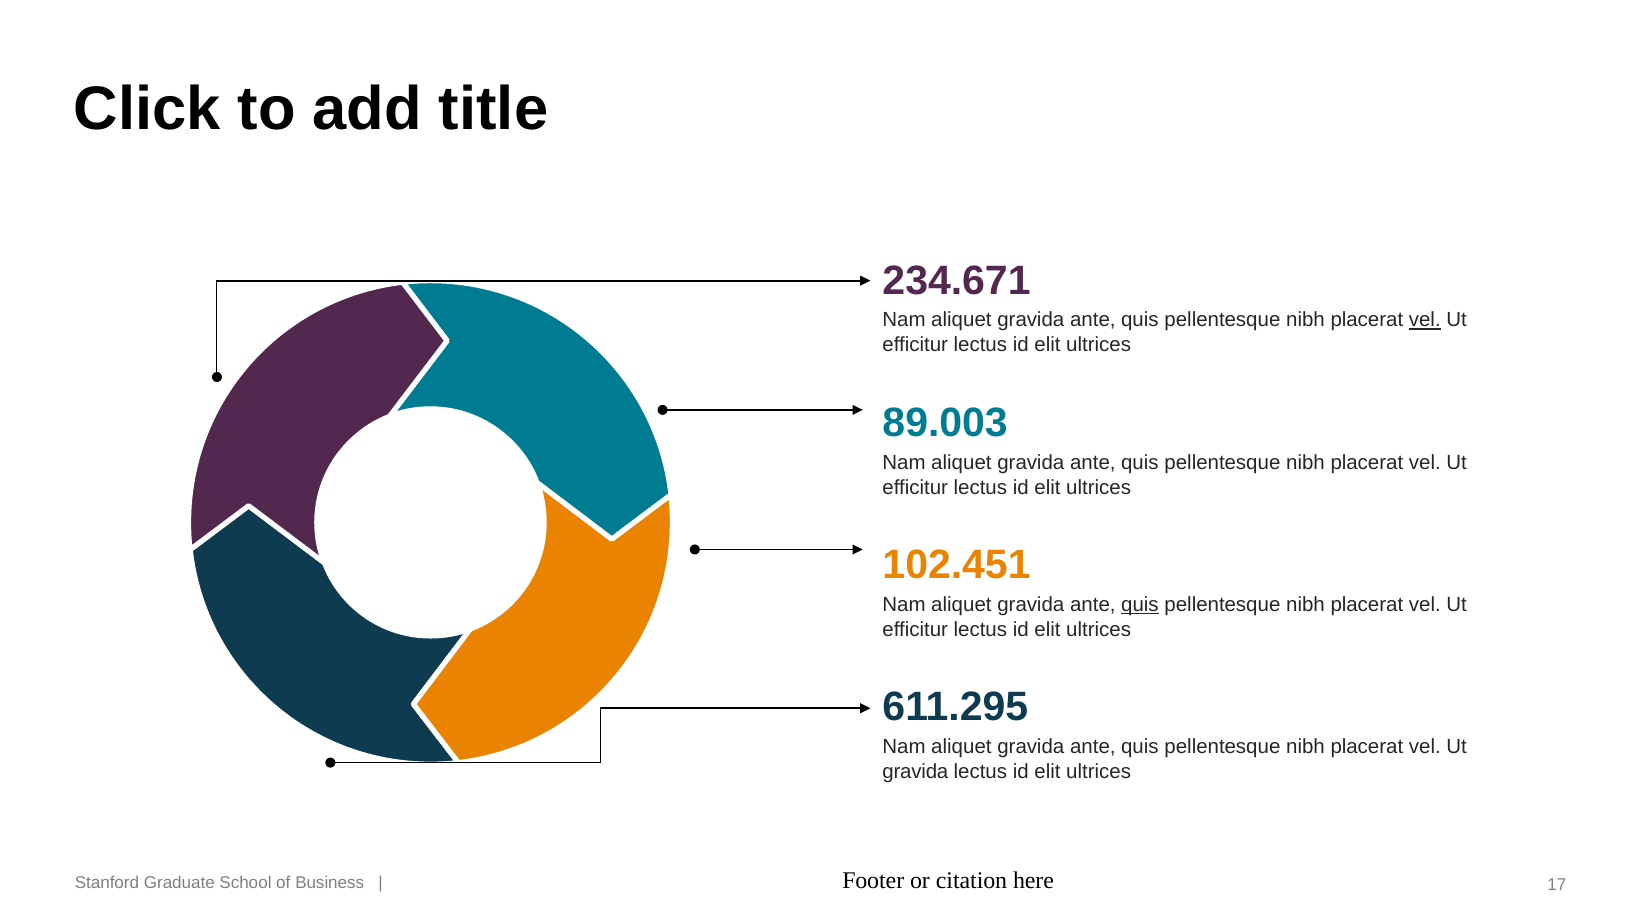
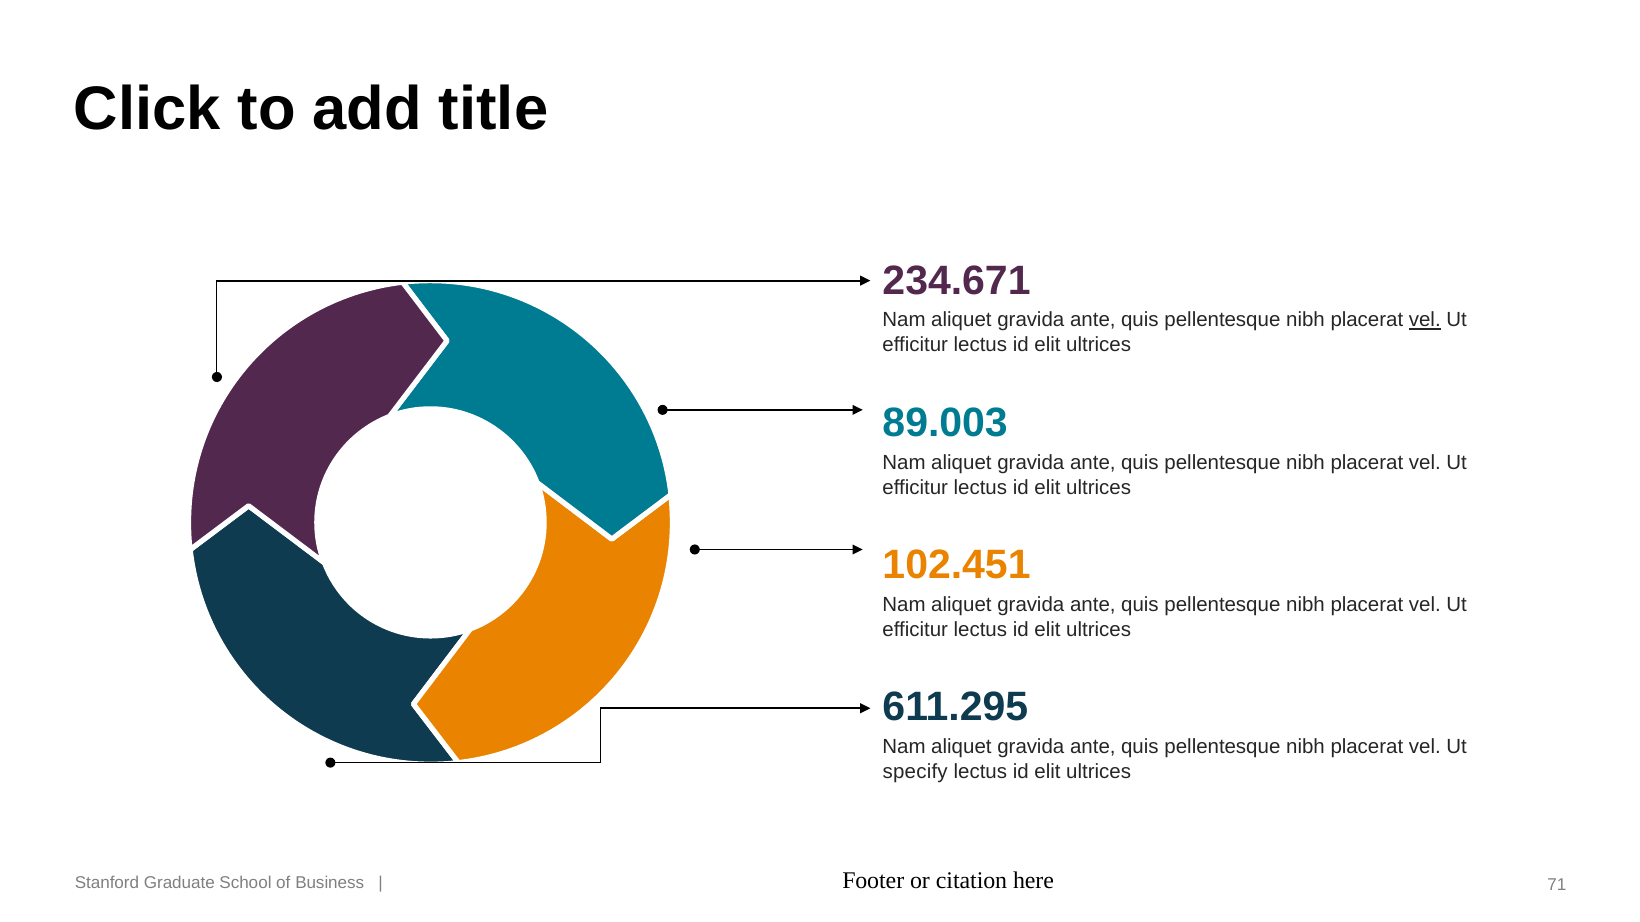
quis underline: present -> none (1140, 605)
gravida: gravida -> specify (915, 772)
17: 17 -> 71 (1557, 885)
